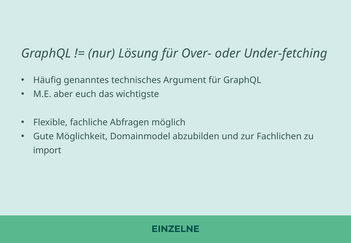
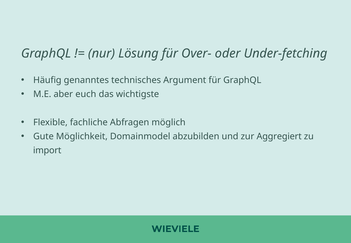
Fachlichen: Fachlichen -> Aggregiert (279, 136)
EINZELNE: EINZELNE -> WIEVIELE (175, 229)
